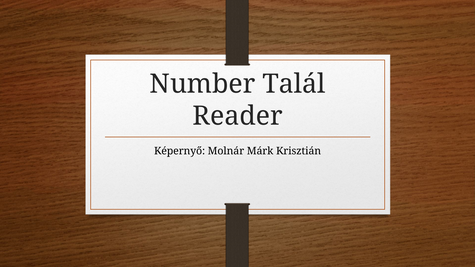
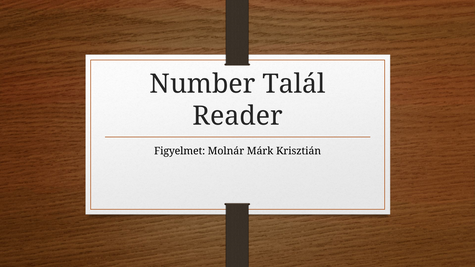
Képernyő: Képernyő -> Figyelmet (180, 151)
